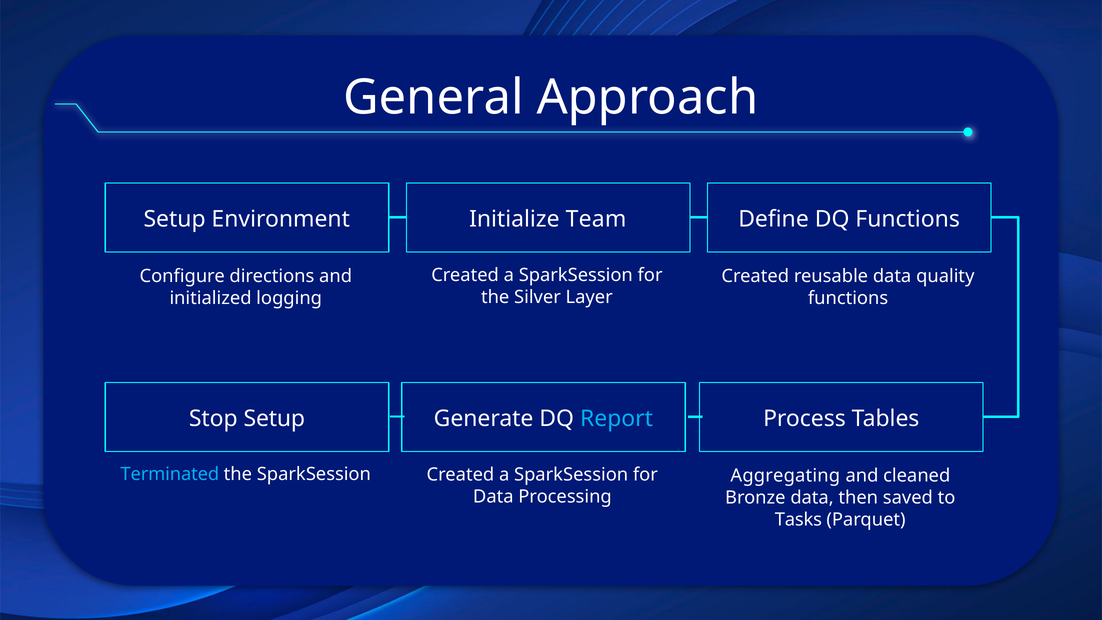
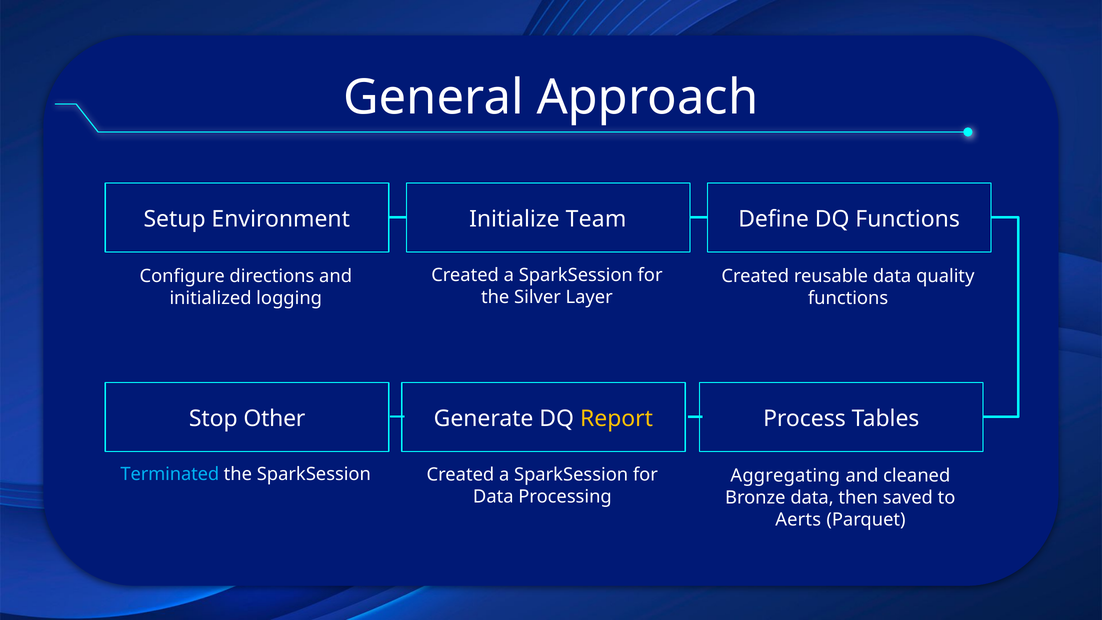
Stop Setup: Setup -> Other (274, 418)
Report colour: light blue -> yellow (617, 418)
Tasks: Tasks -> Aerts (798, 520)
